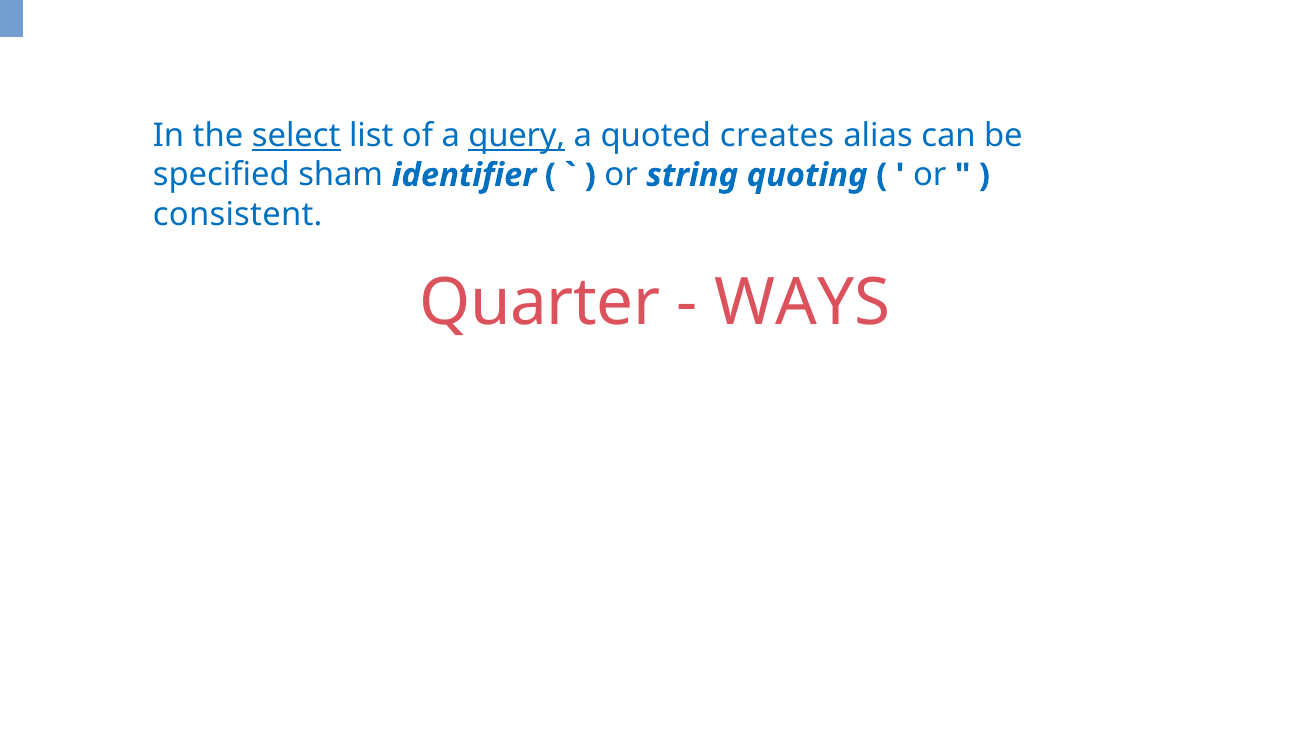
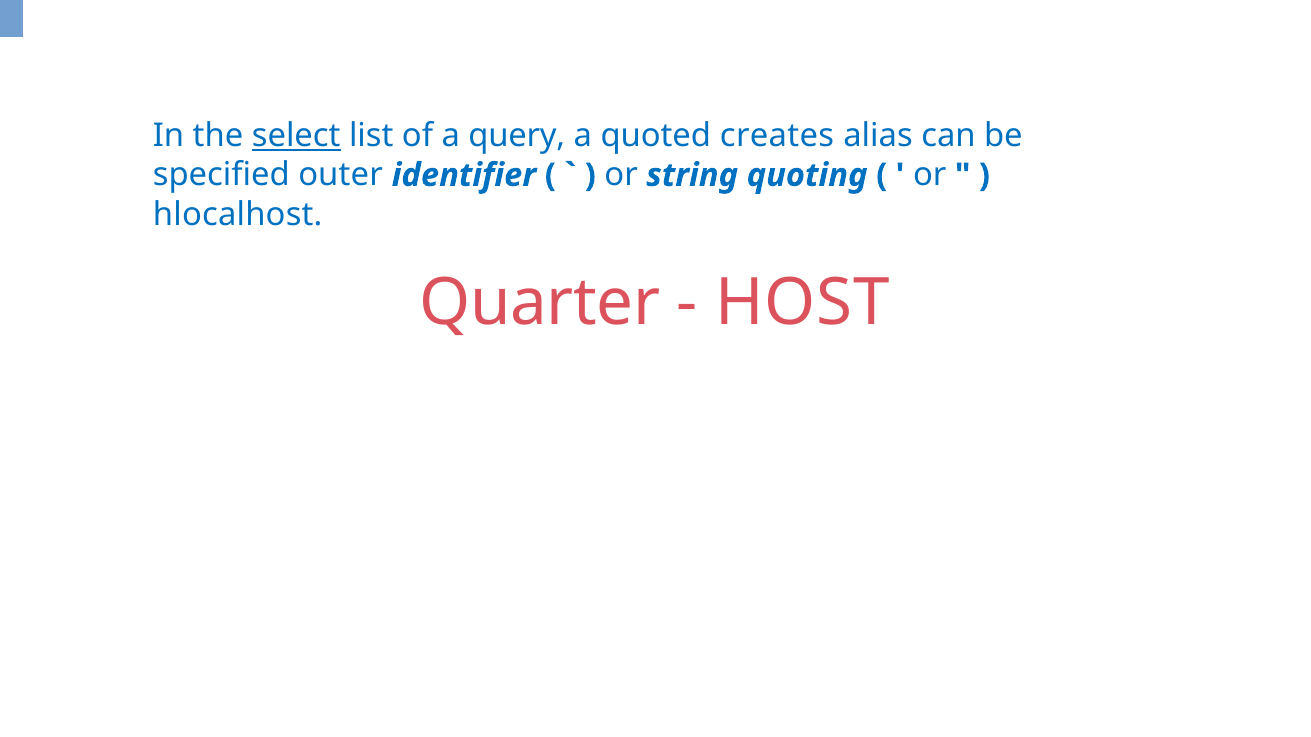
query underline: present -> none (517, 136)
sham: sham -> outer (341, 175)
consistent: consistent -> hlocalhost (238, 215)
WAYS: WAYS -> HOST (803, 303)
